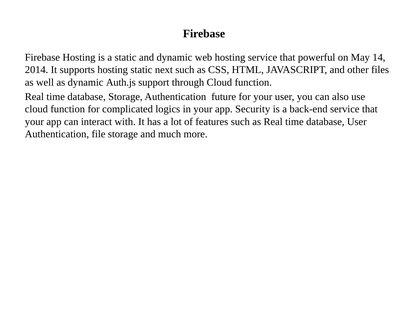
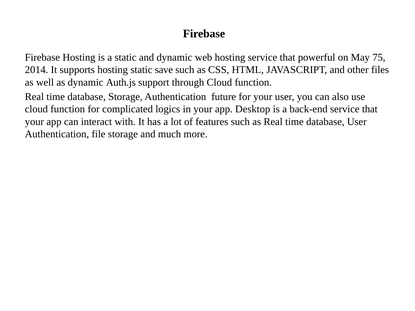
14: 14 -> 75 (379, 57)
next: next -> save (164, 70)
Security: Security -> Desktop (253, 109)
